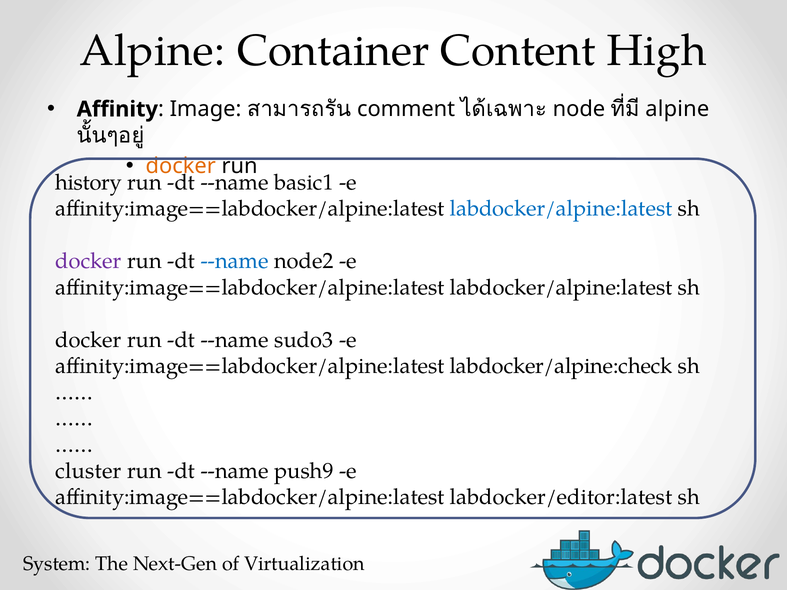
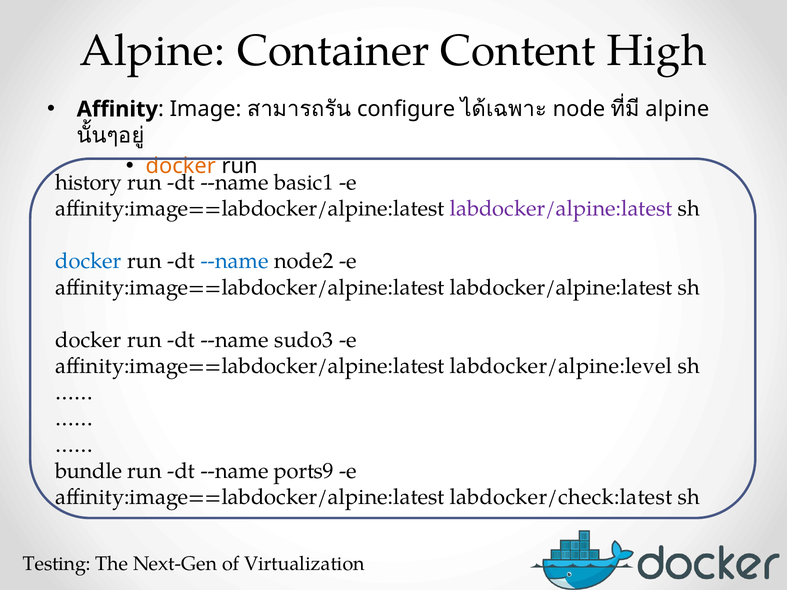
comment: comment -> configure (406, 109)
labdocker/alpine:latest colour: blue -> purple (561, 209)
docker colour: purple -> blue (89, 261)
labdocker/alpine:check: labdocker/alpine:check -> labdocker/alpine:level (561, 366)
cluster: cluster -> bundle (89, 471)
push9: push9 -> ports9 (304, 471)
labdocker/editor:latest: labdocker/editor:latest -> labdocker/check:latest (561, 497)
System: System -> Testing (57, 564)
